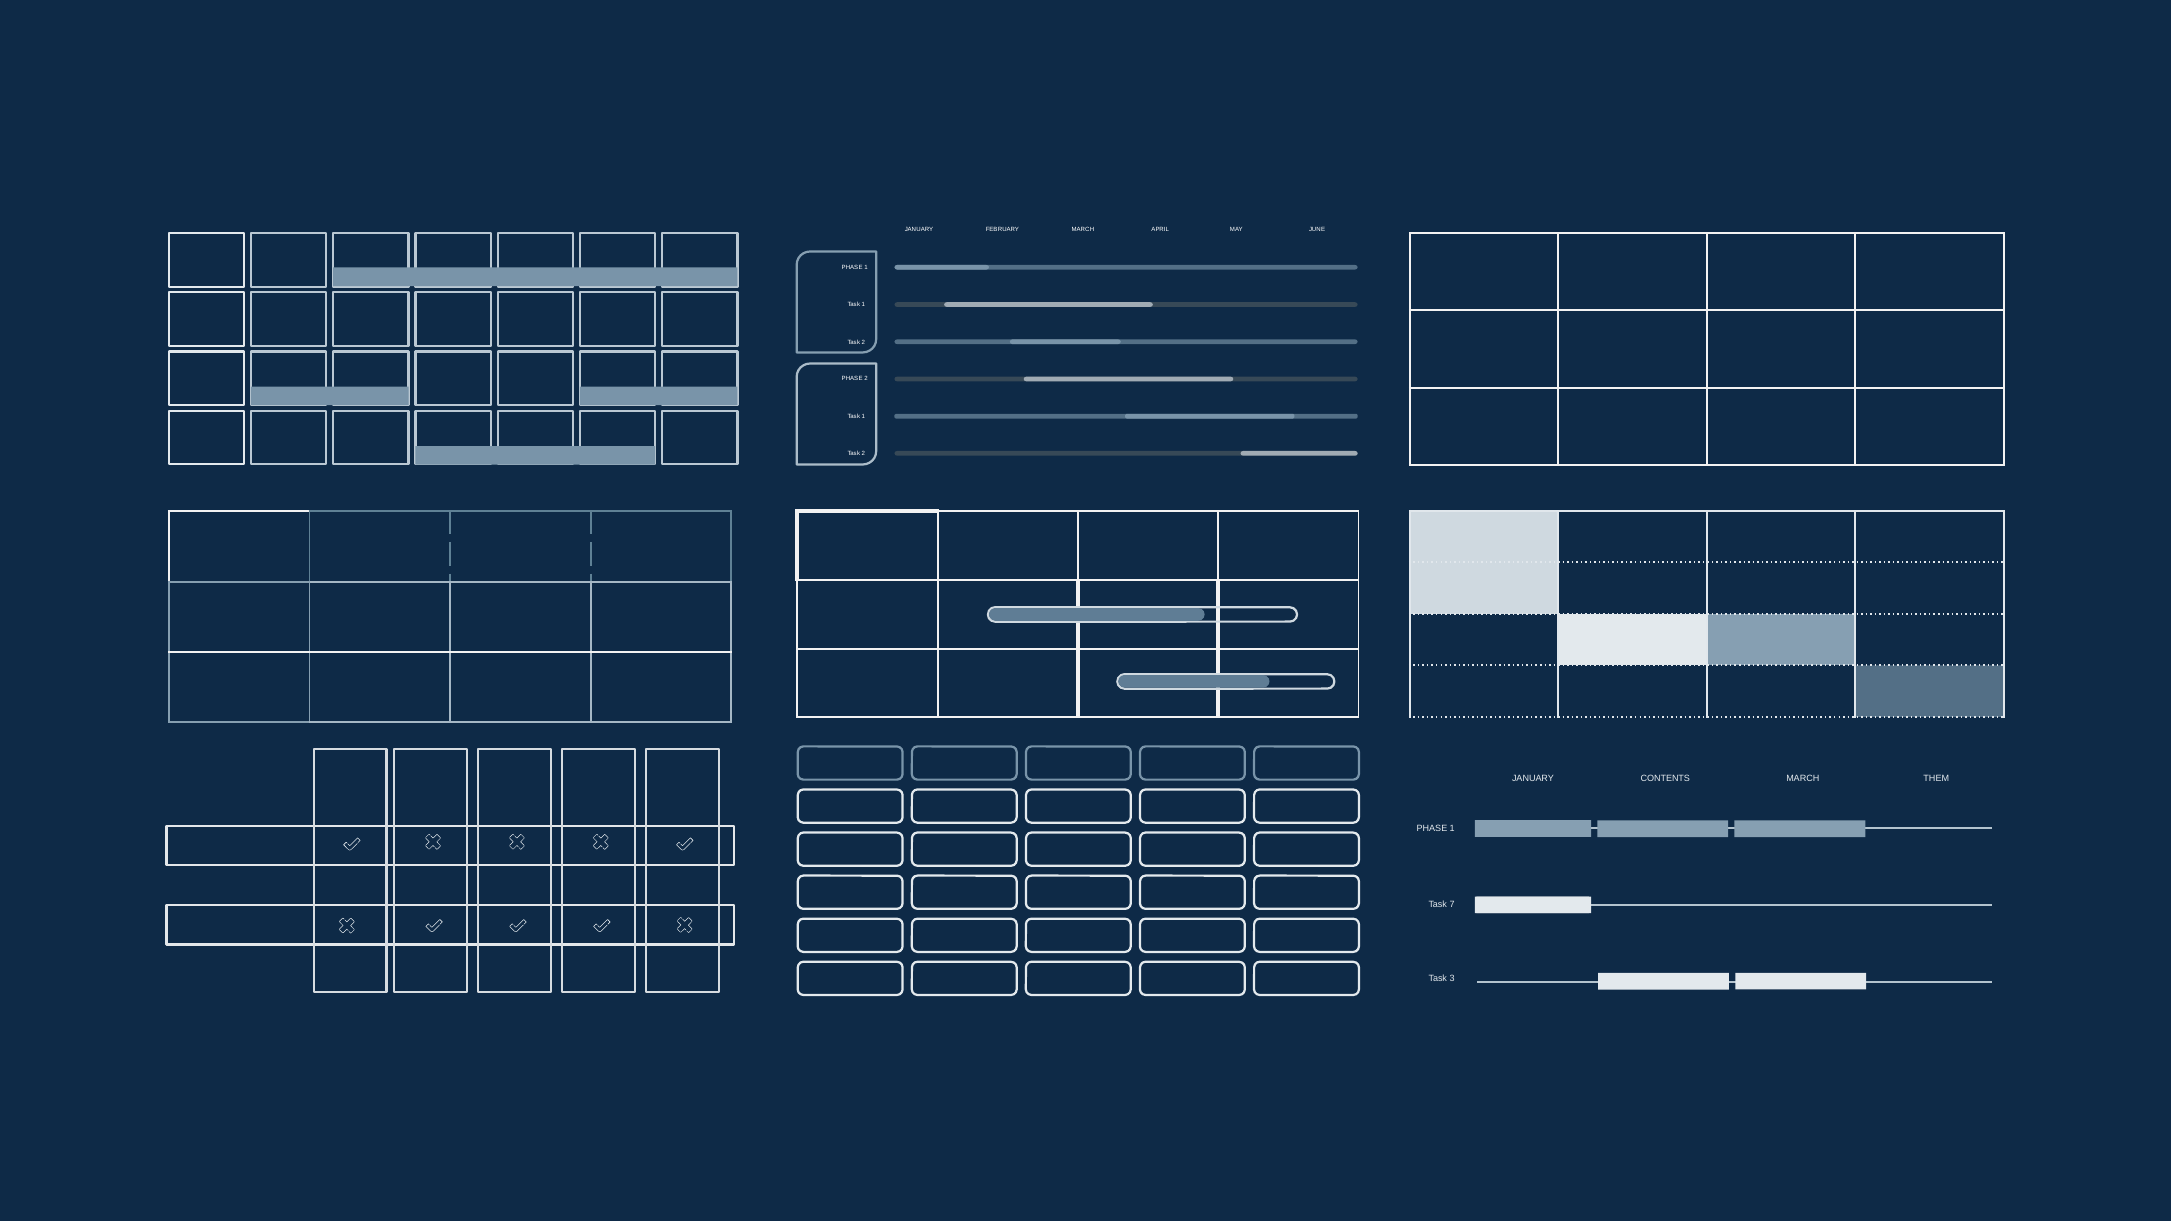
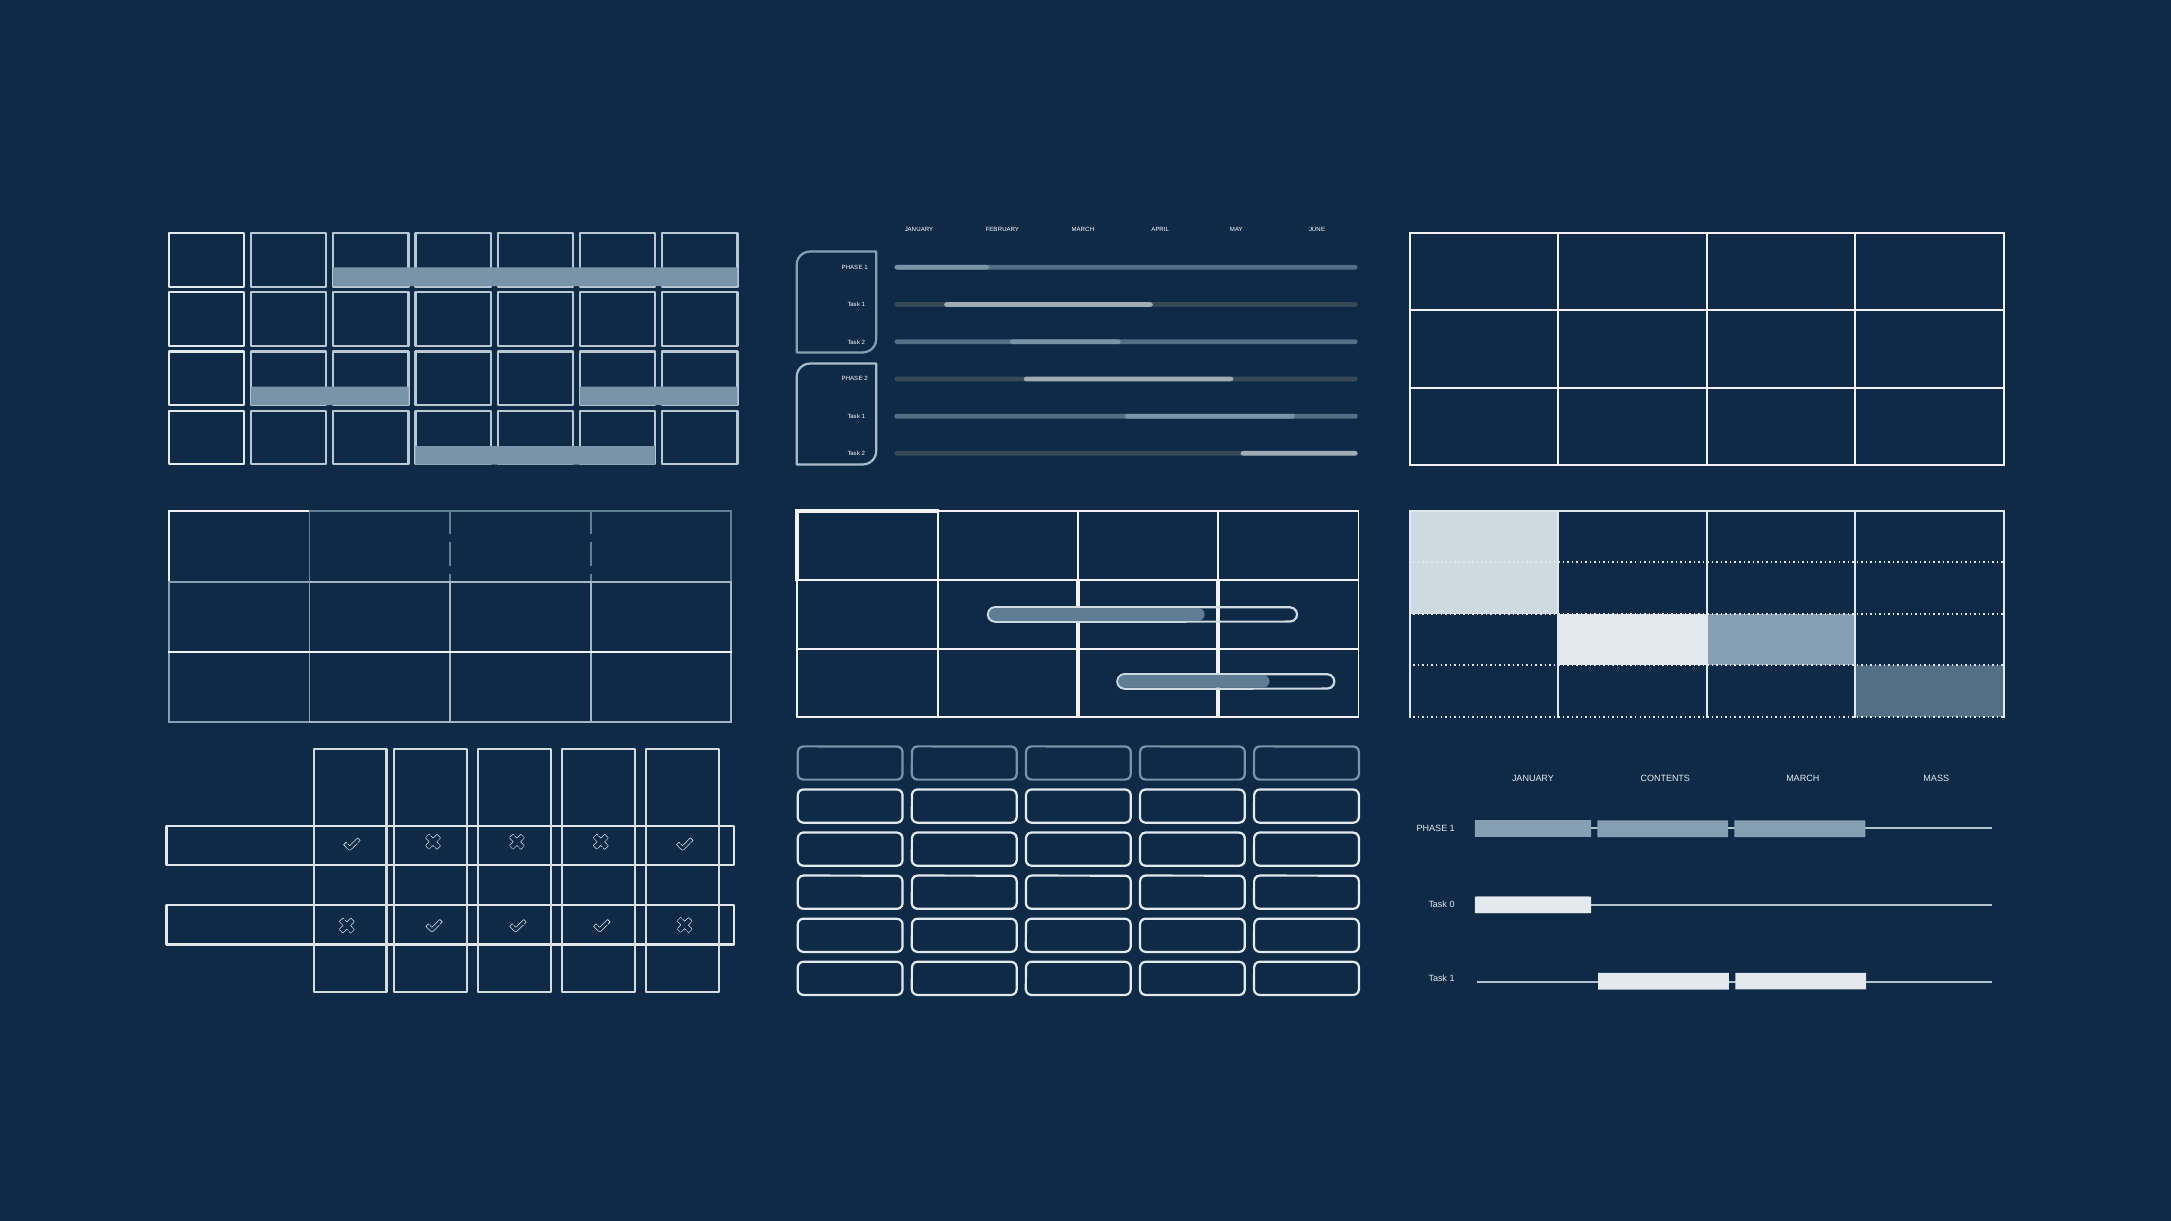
THEM: THEM -> MASS (1936, 779)
7: 7 -> 0 (1452, 904)
3: 3 -> 1 (1452, 979)
